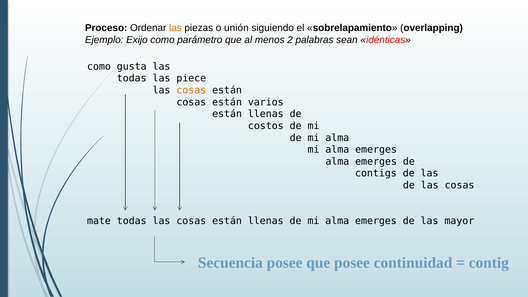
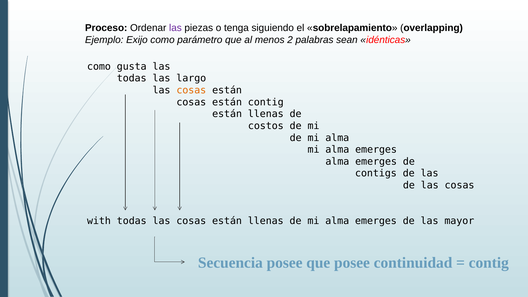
las colour: orange -> purple (175, 28)
unión: unión -> tenga (236, 28)
piece: piece -> largo (191, 78)
están varios: varios -> contig (266, 102)
mate: mate -> with (99, 221)
